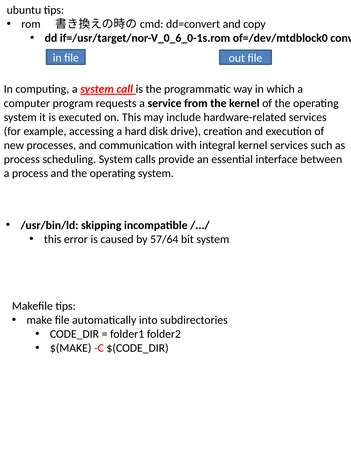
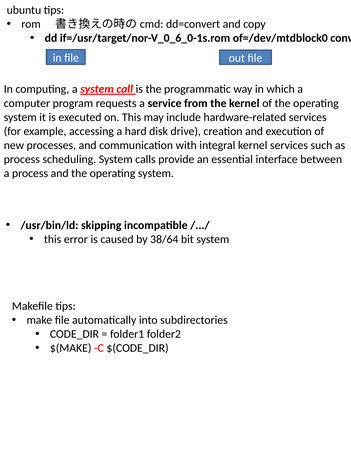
57/64: 57/64 -> 38/64 (164, 240)
